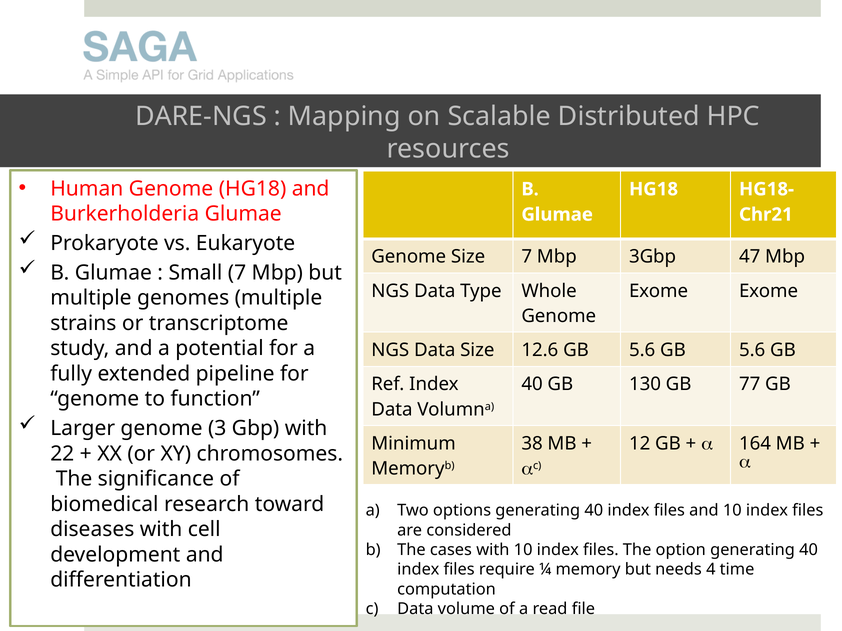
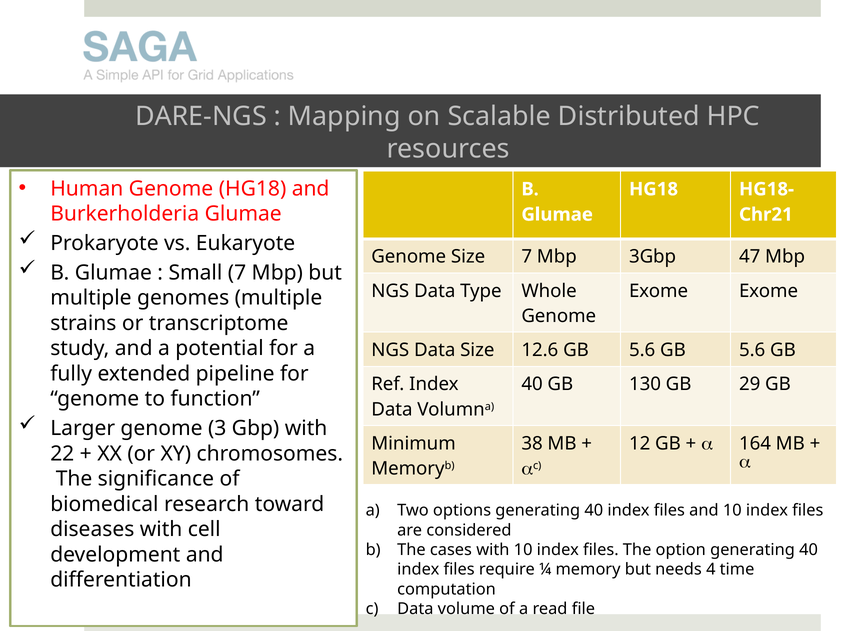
77: 77 -> 29 (750, 385)
